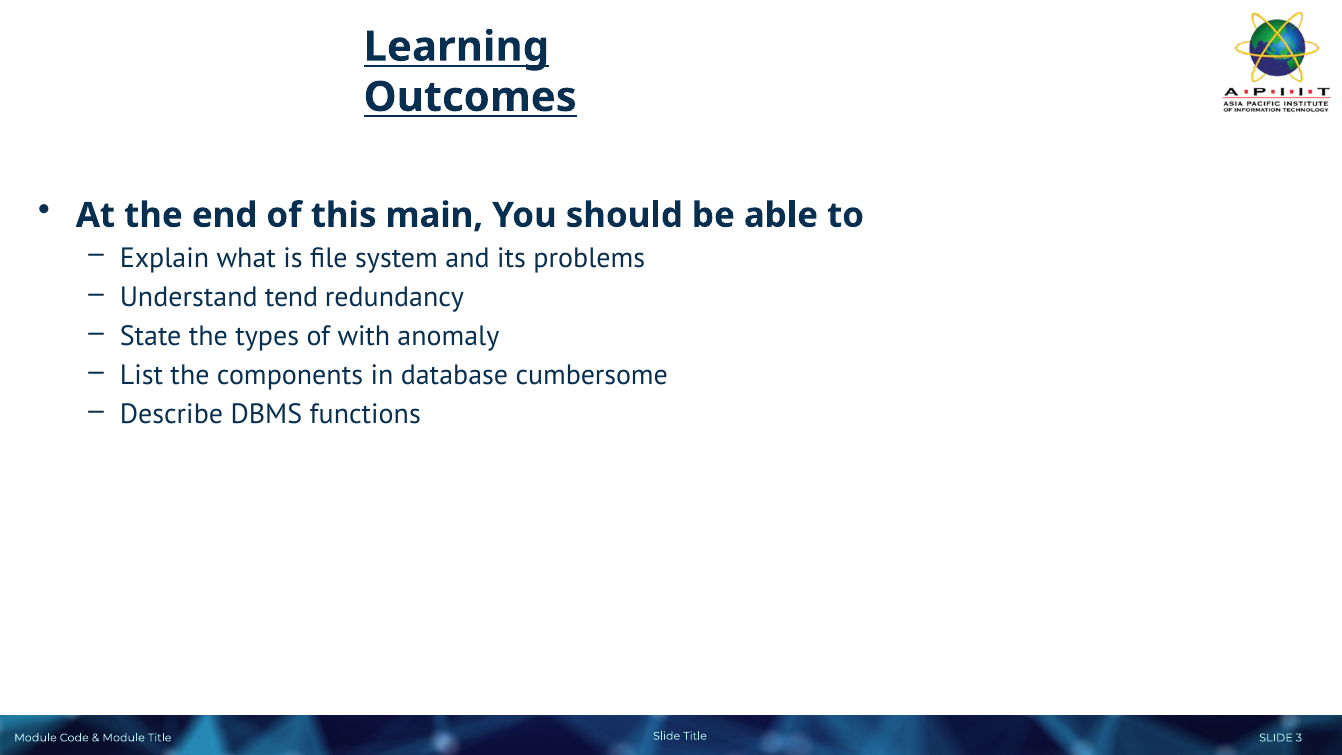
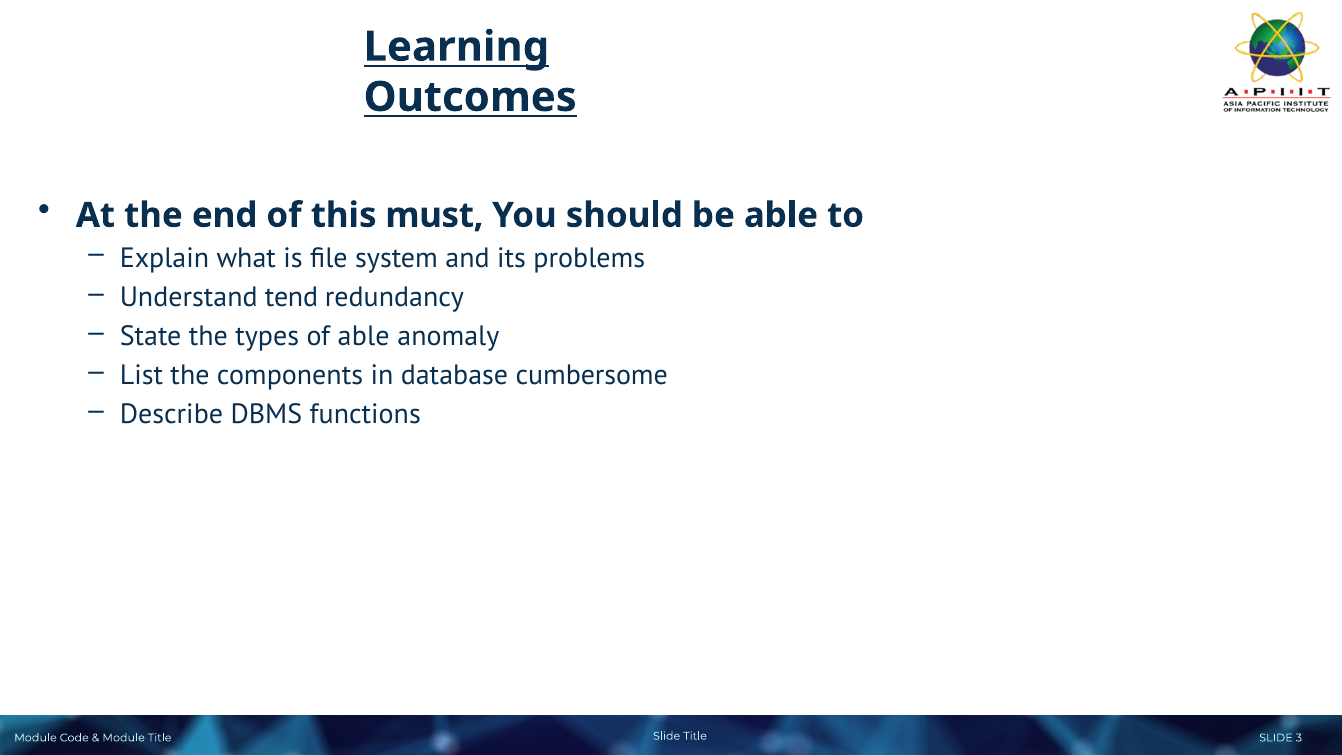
main: main -> must (434, 215)
of with: with -> able (364, 336)
